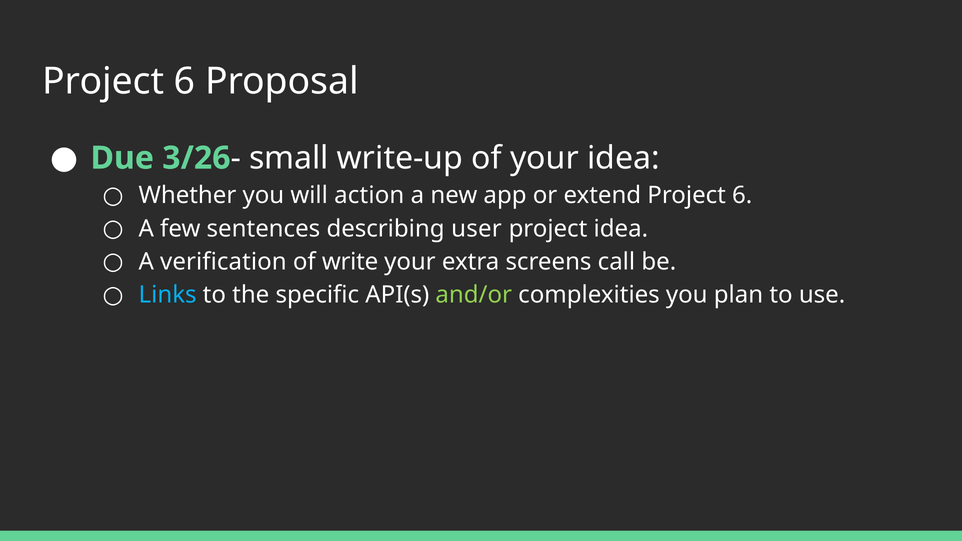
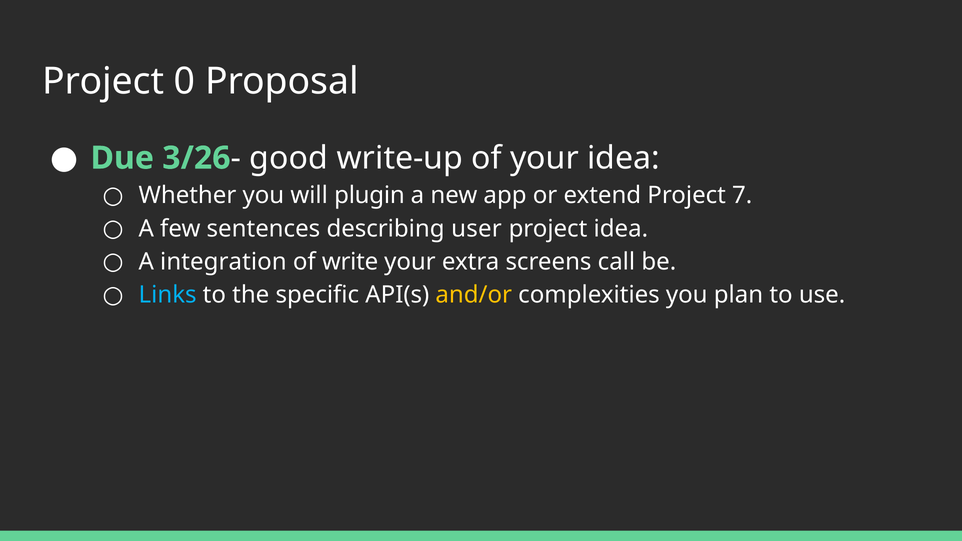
6: 6 -> 0 (185, 82)
small: small -> good (289, 158)
action: action -> plugin (369, 196)
extend Project 6: 6 -> 7 (742, 196)
verification: verification -> integration (223, 262)
and/or colour: light green -> yellow (474, 295)
